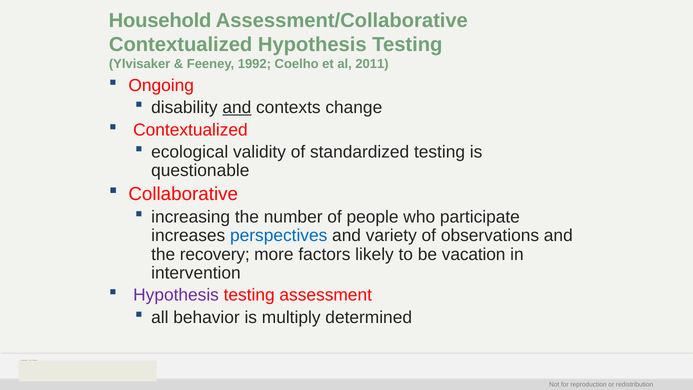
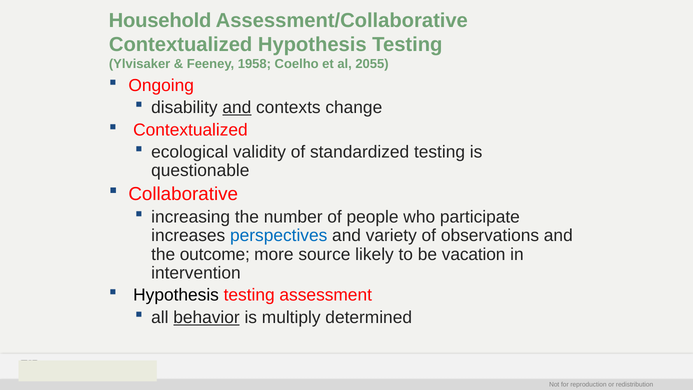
1992: 1992 -> 1958 (254, 64)
2011: 2011 -> 2055 (372, 64)
recovery: recovery -> outcome (215, 254)
factors: factors -> source (324, 254)
Hypothesis colour: purple -> black (176, 295)
behavior underline: none -> present (207, 317)
